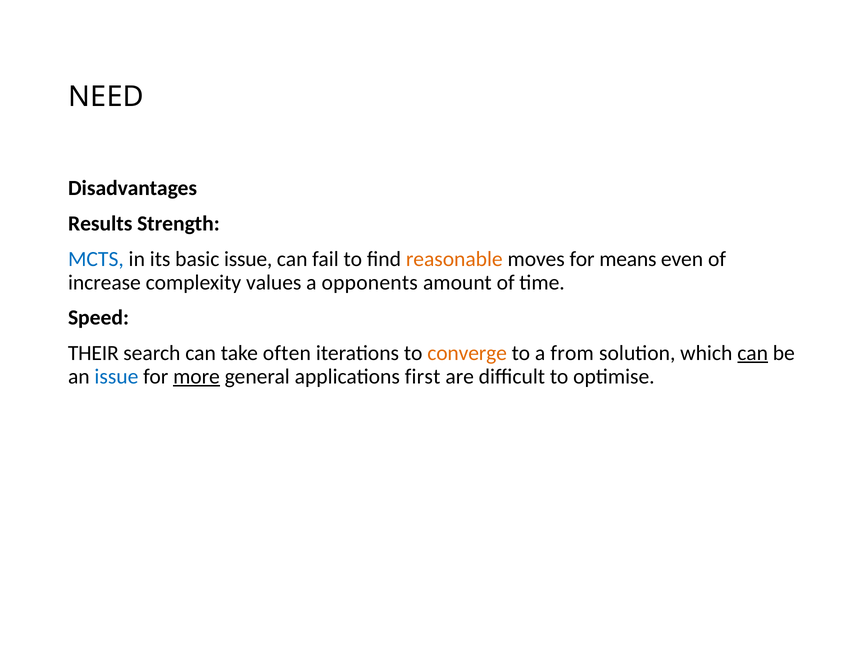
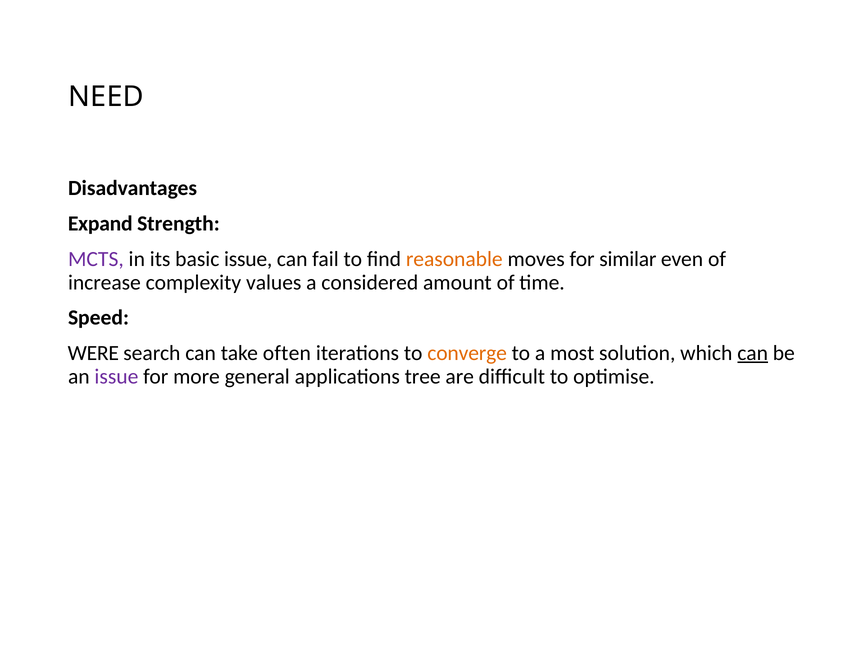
Results: Results -> Expand (100, 224)
MCTS colour: blue -> purple (96, 259)
means: means -> similar (628, 259)
opponents: opponents -> considered (370, 282)
THEIR: THEIR -> WERE (93, 353)
from: from -> most (572, 353)
issue colour: blue -> purple (116, 376)
more underline: present -> none (197, 376)
first: first -> tree (423, 376)
